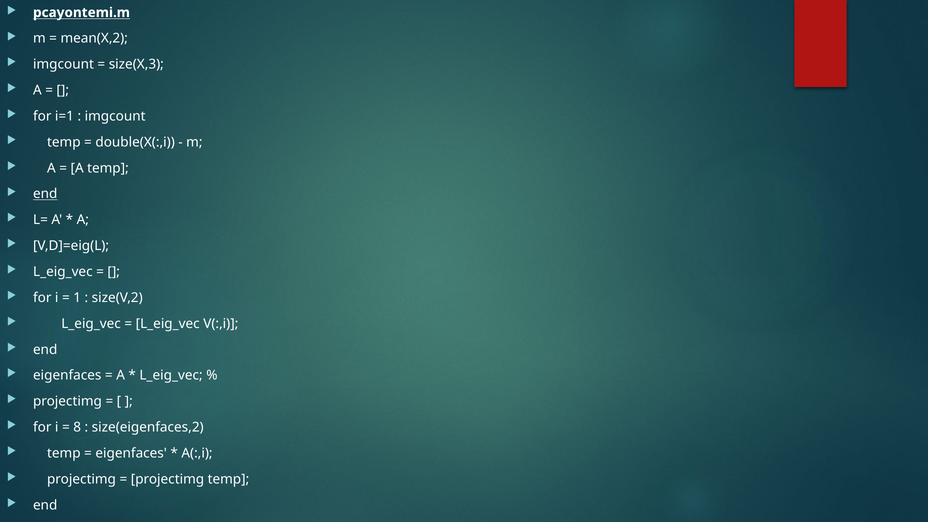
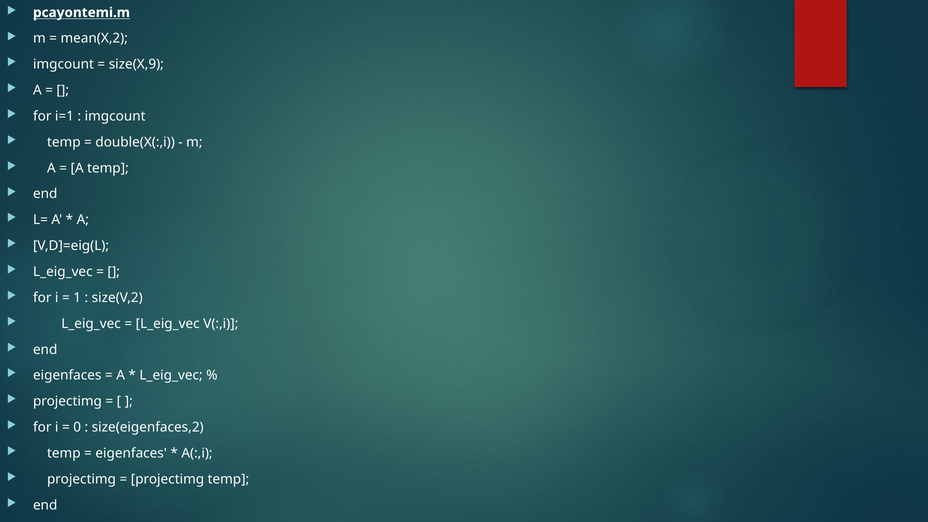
size(X,3: size(X,3 -> size(X,9 (136, 64)
end underline: present -> none (45, 194)
8: 8 -> 0 (77, 427)
